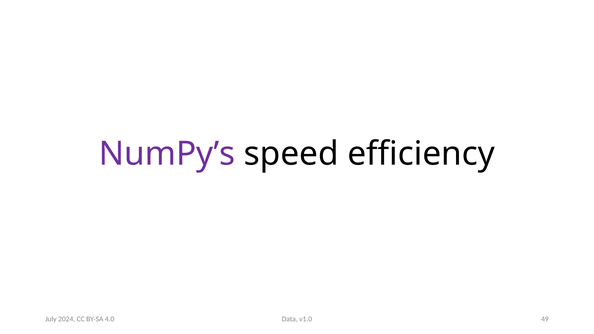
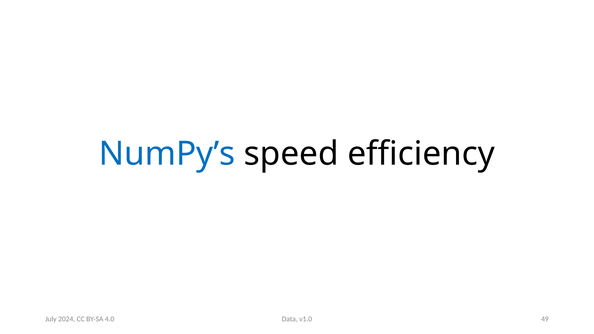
NumPy’s colour: purple -> blue (167, 154)
